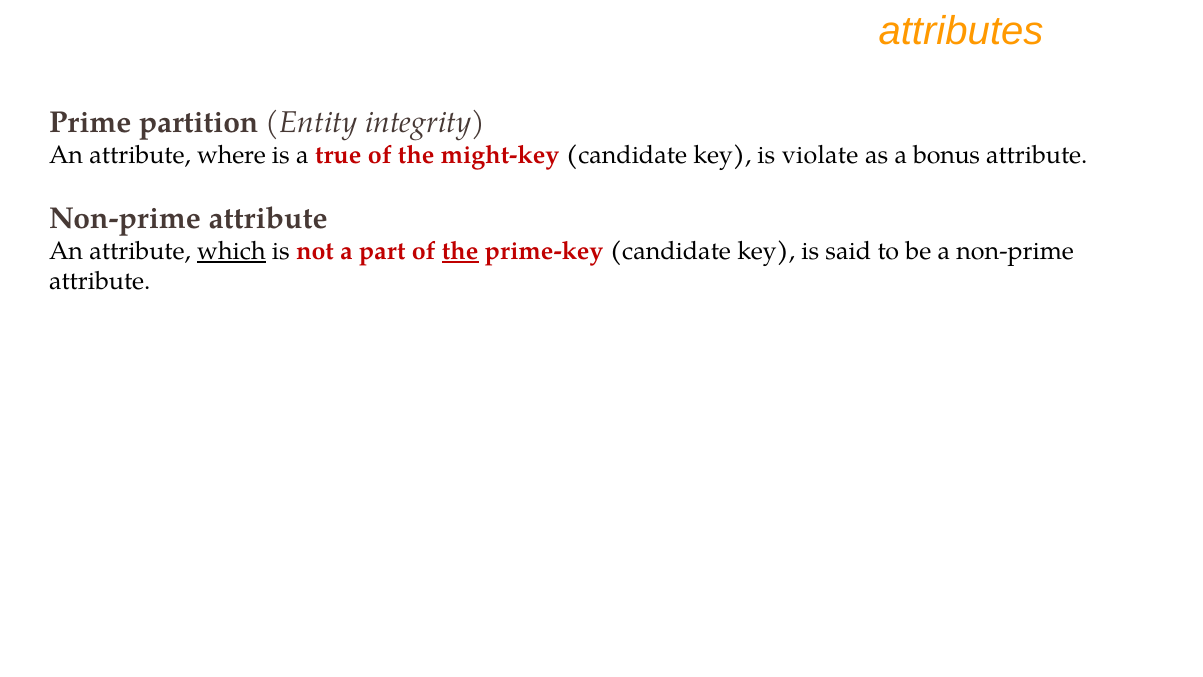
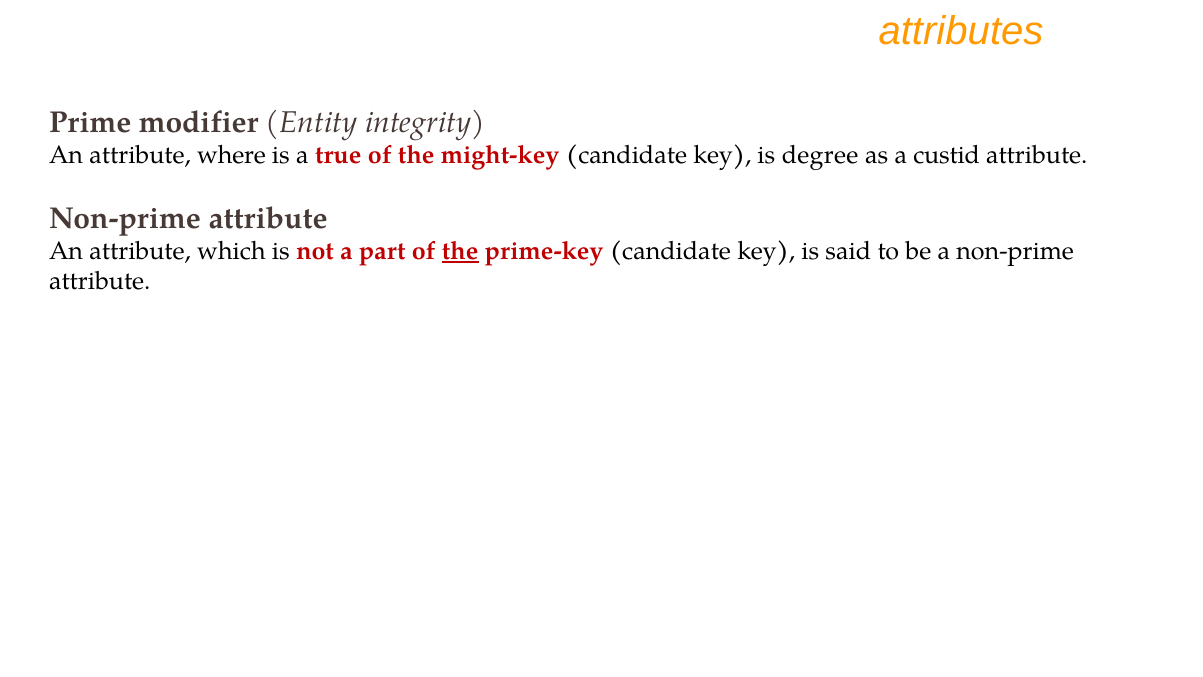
partition: partition -> modifier (199, 122)
violate: violate -> degree (820, 155)
bonus: bonus -> custid (947, 155)
which underline: present -> none (231, 251)
